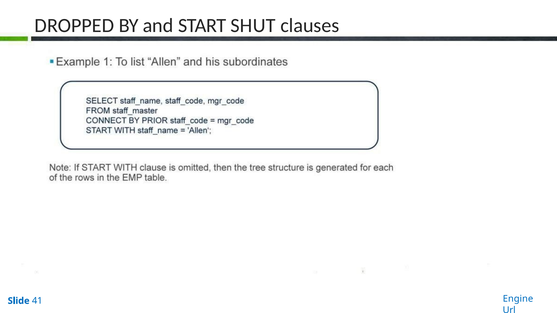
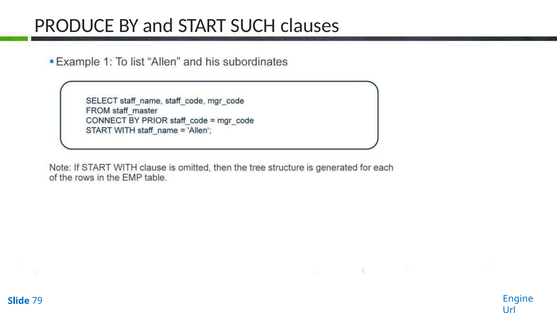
DROPPED: DROPPED -> PRODUCE (74, 26)
SHUT: SHUT -> SUCH (253, 26)
41: 41 -> 79 (37, 301)
